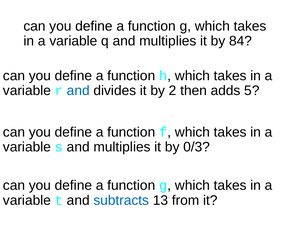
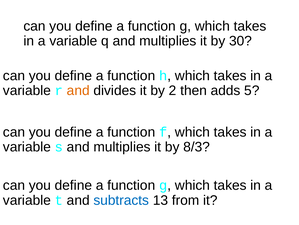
84: 84 -> 30 (240, 41)
and colour: blue -> orange (78, 90)
0/3: 0/3 -> 8/3 (197, 146)
